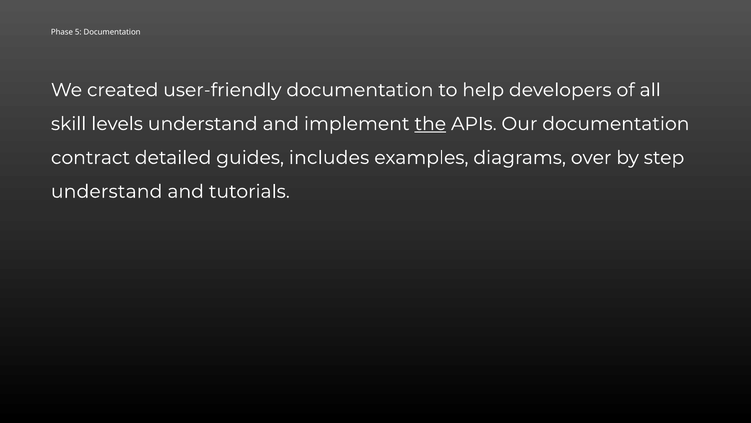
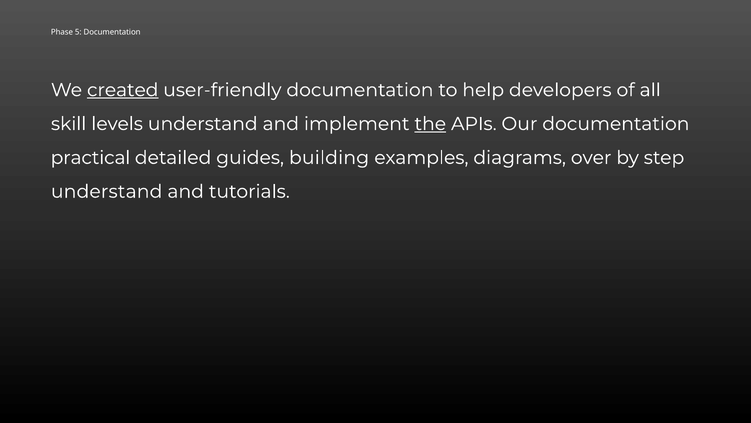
created underline: none -> present (123, 90)
contract: contract -> practical (91, 157)
includes: includes -> building (329, 157)
